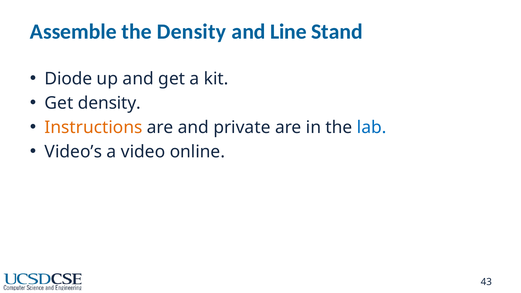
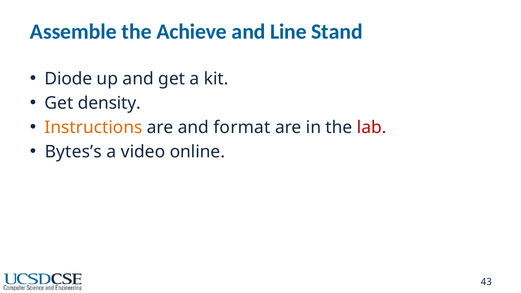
the Density: Density -> Achieve (192, 32)
private: private -> format (242, 127)
lab colour: blue -> red (372, 127)
Video’s: Video’s -> Bytes’s (73, 152)
